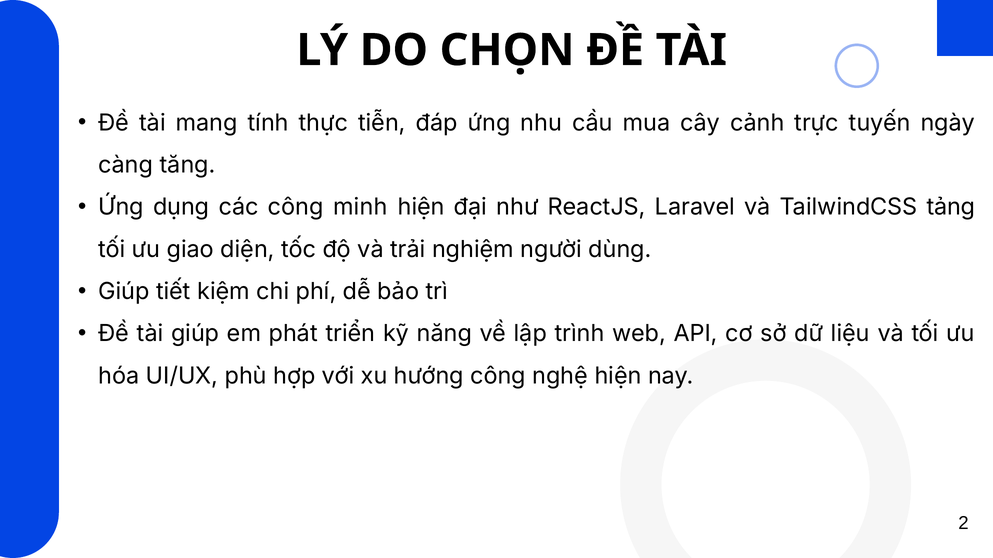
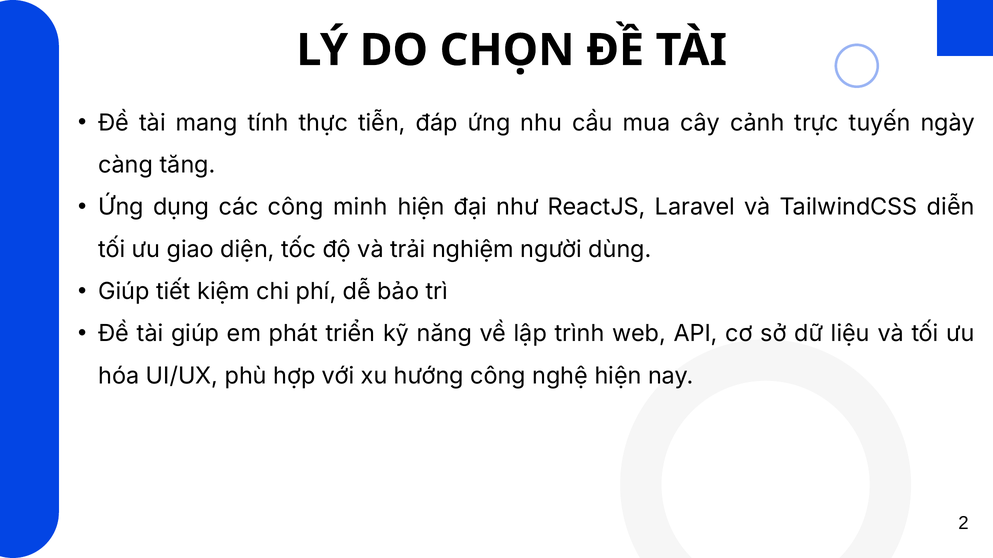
tảng: tảng -> diễn (951, 207)
